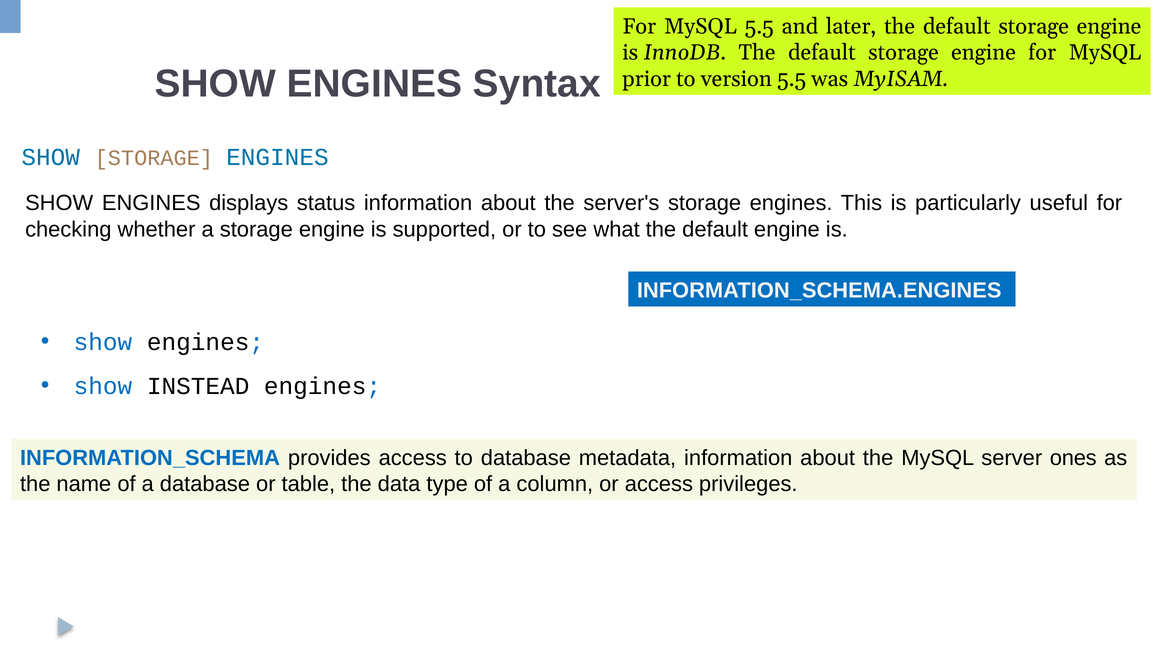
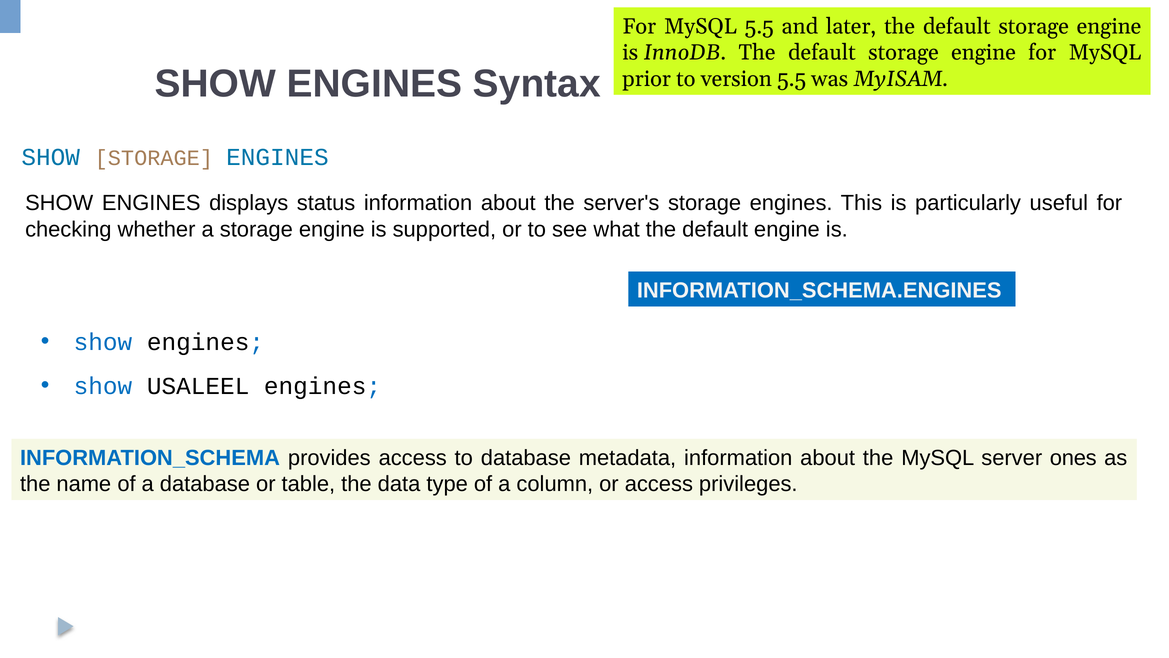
INSTEAD: INSTEAD -> USALEEL (198, 386)
